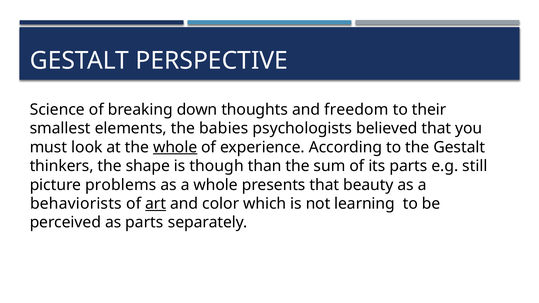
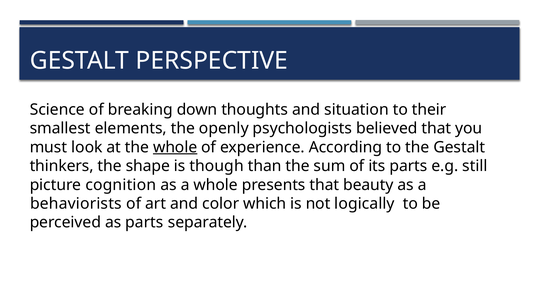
freedom: freedom -> situation (356, 110)
babies: babies -> openly (224, 128)
problems: problems -> cognition (121, 185)
art underline: present -> none (156, 204)
learning: learning -> logically (364, 204)
